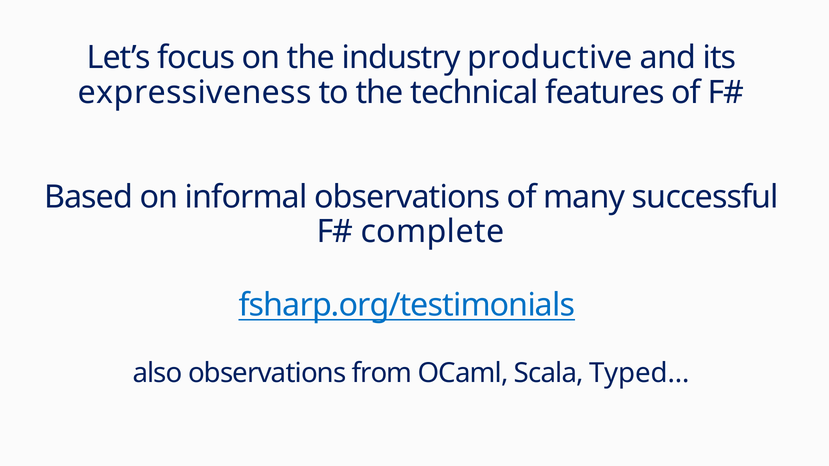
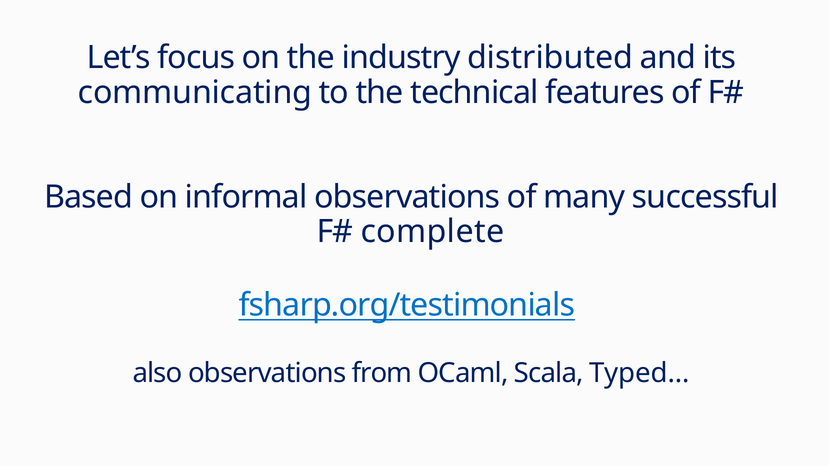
productive: productive -> distributed (550, 58)
expressiveness: expressiveness -> communicating (195, 93)
